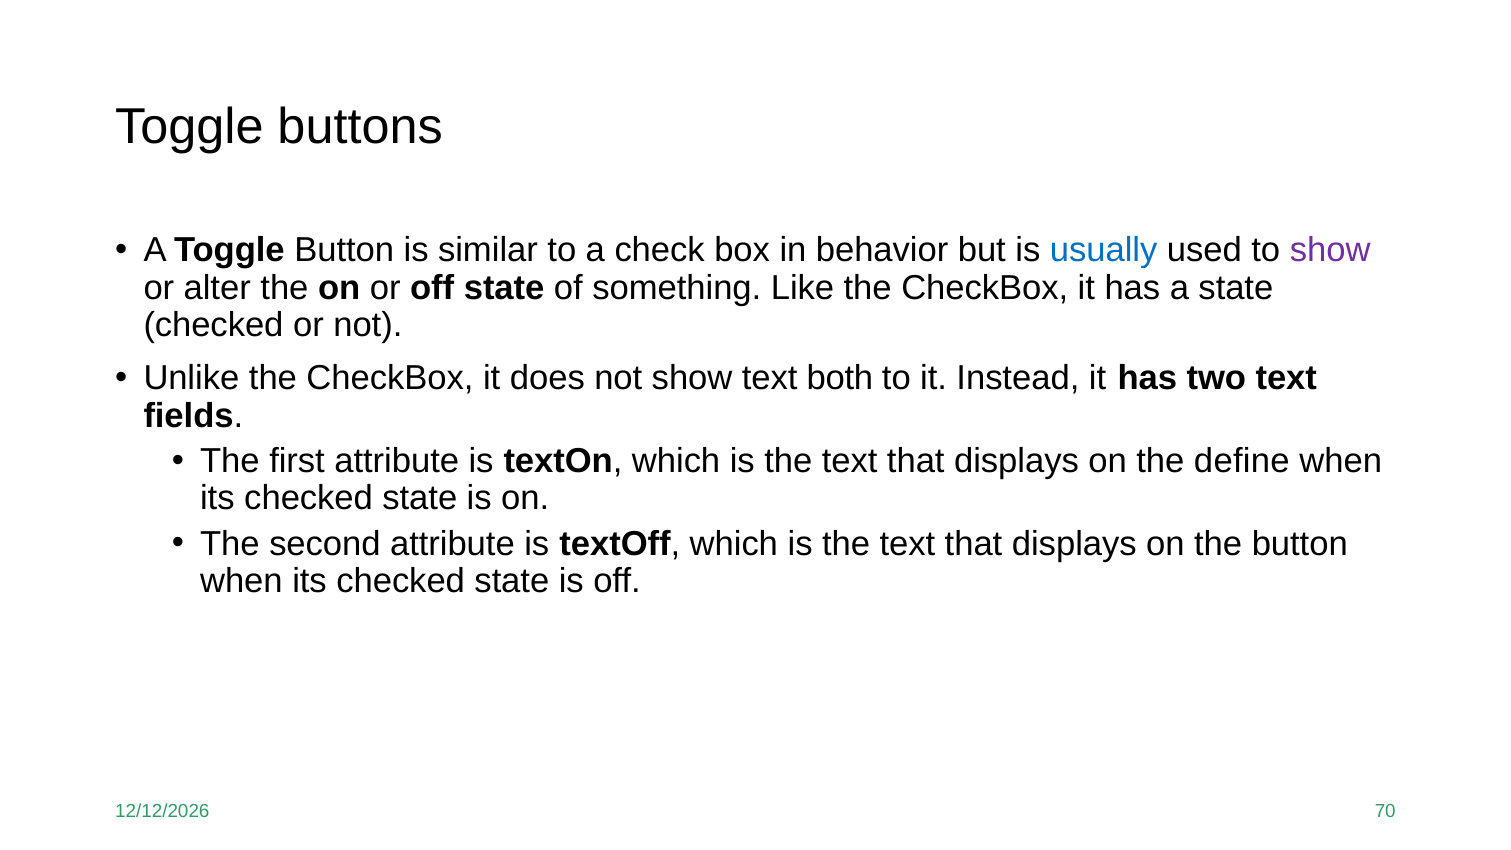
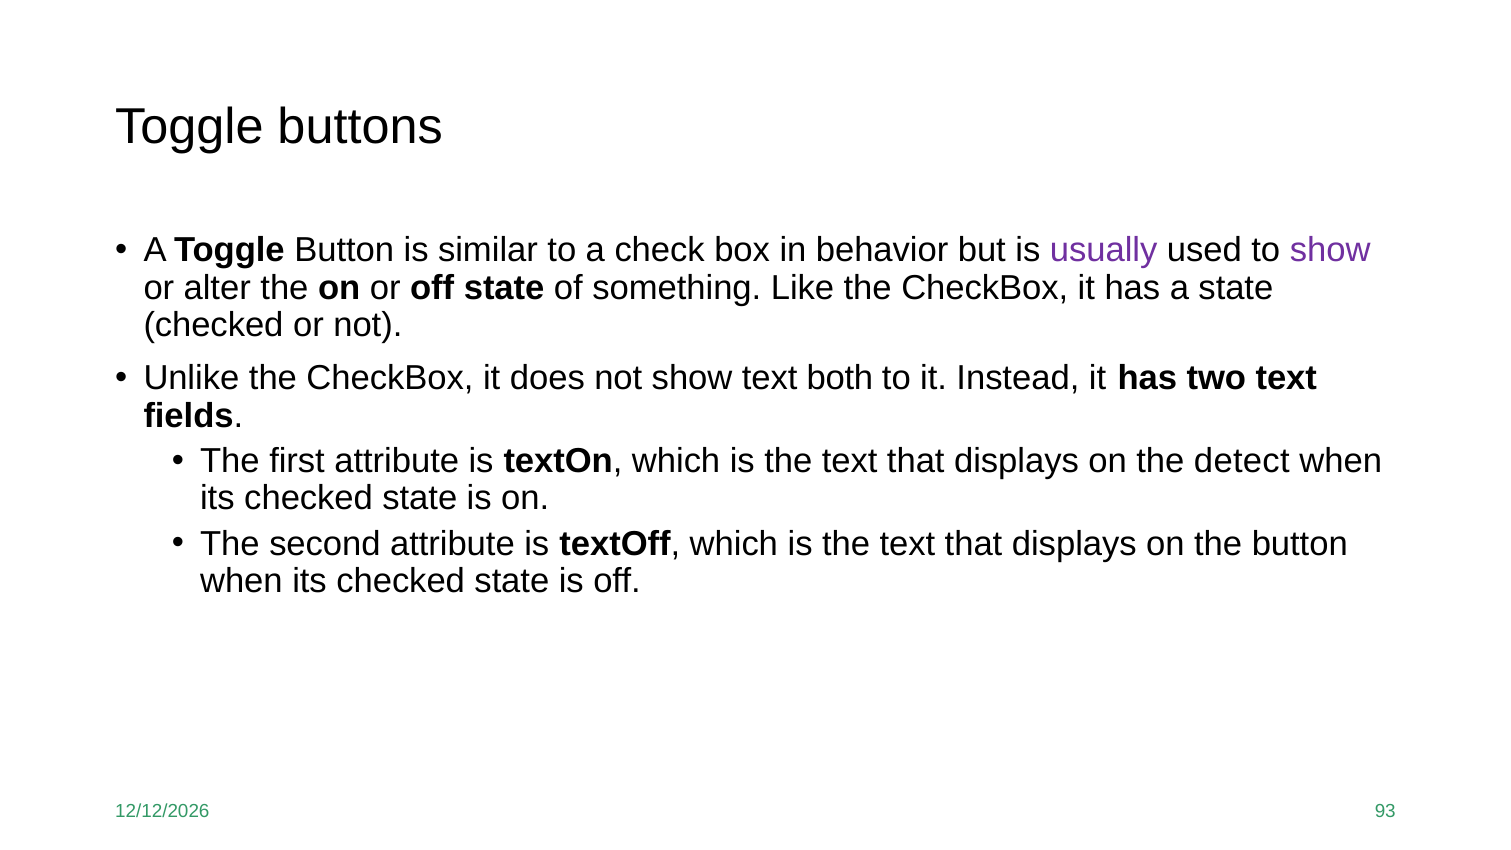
usually colour: blue -> purple (1104, 250)
define: define -> detect (1242, 461)
70: 70 -> 93 (1385, 812)
